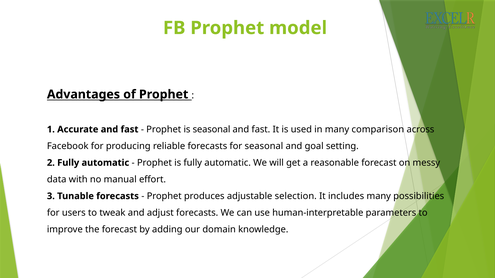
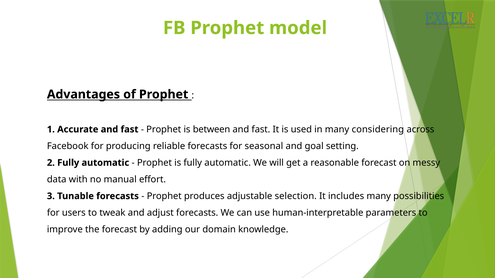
is seasonal: seasonal -> between (212, 130)
comparison: comparison -> considering (378, 130)
